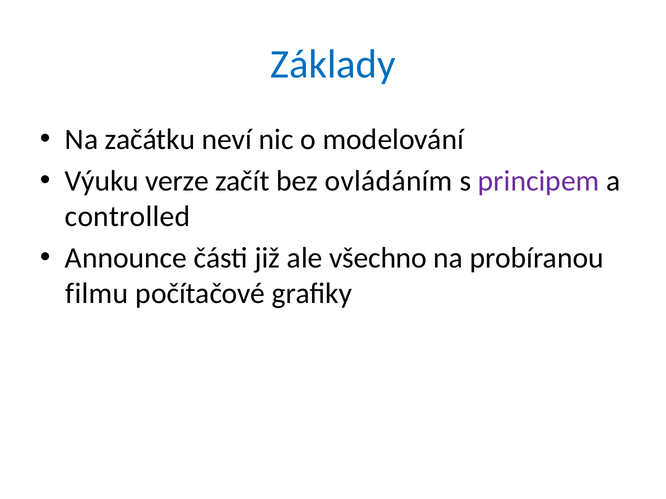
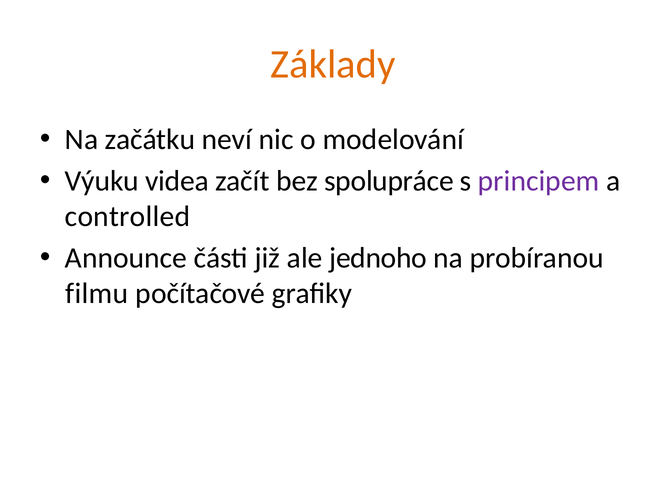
Základy colour: blue -> orange (333, 64)
verze: verze -> videa (177, 181)
ovládáním: ovládáním -> spolupráce (389, 181)
všechno: všechno -> jednoho (378, 258)
